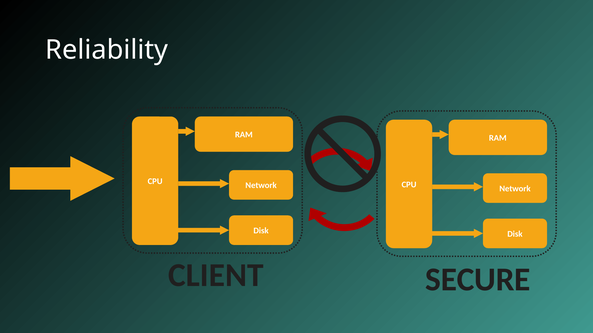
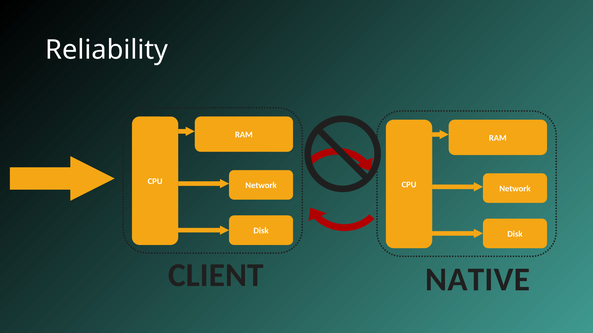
SECURE: SECURE -> NATIVE (478, 280)
